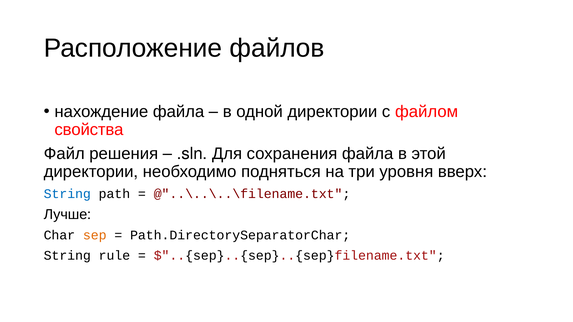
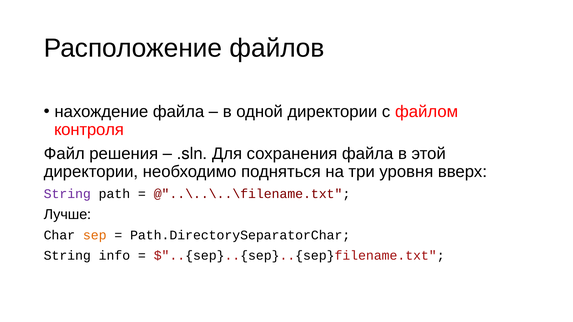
свойства: свойства -> контроля (89, 130)
String colour: blue -> purple (67, 194)
rule: rule -> info (114, 256)
